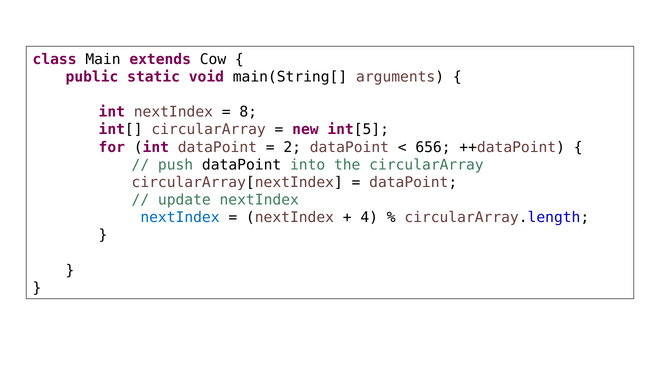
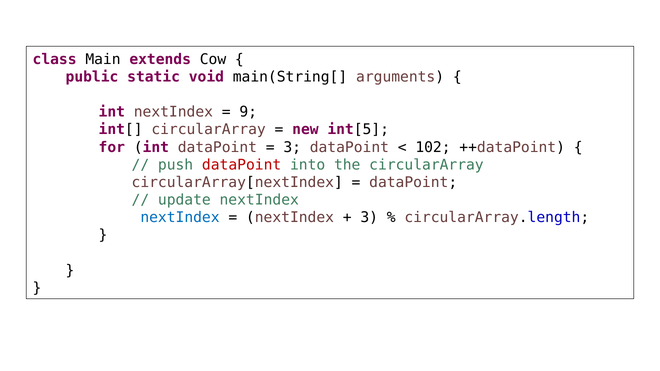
8: 8 -> 9 (248, 112)
2: 2 -> 3 (292, 147)
656: 656 -> 102 (433, 147)
dataPoint colour: black -> red (242, 165)
4: 4 -> 3 (369, 218)
